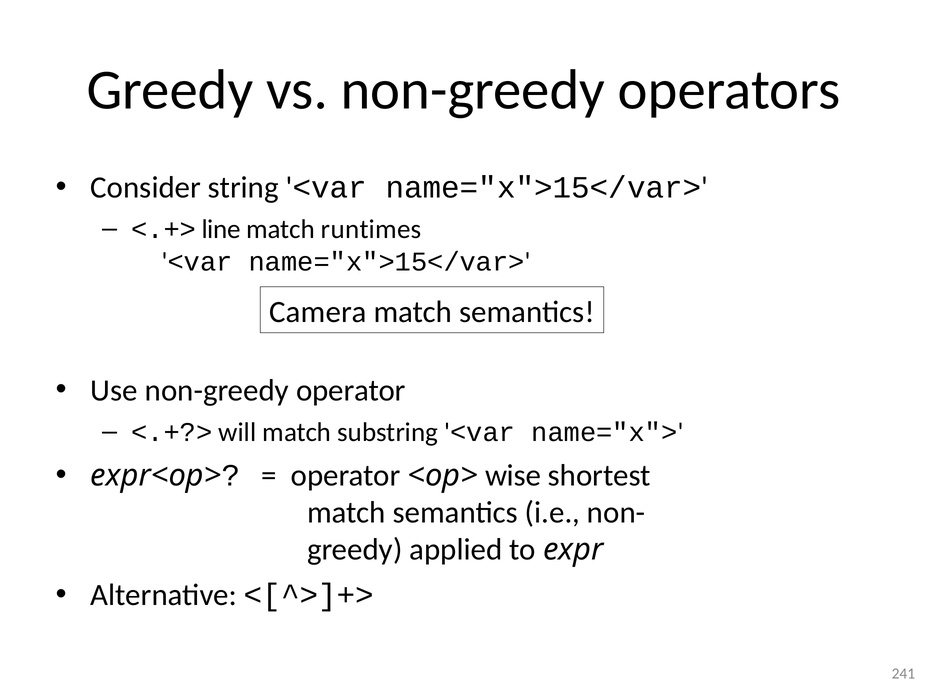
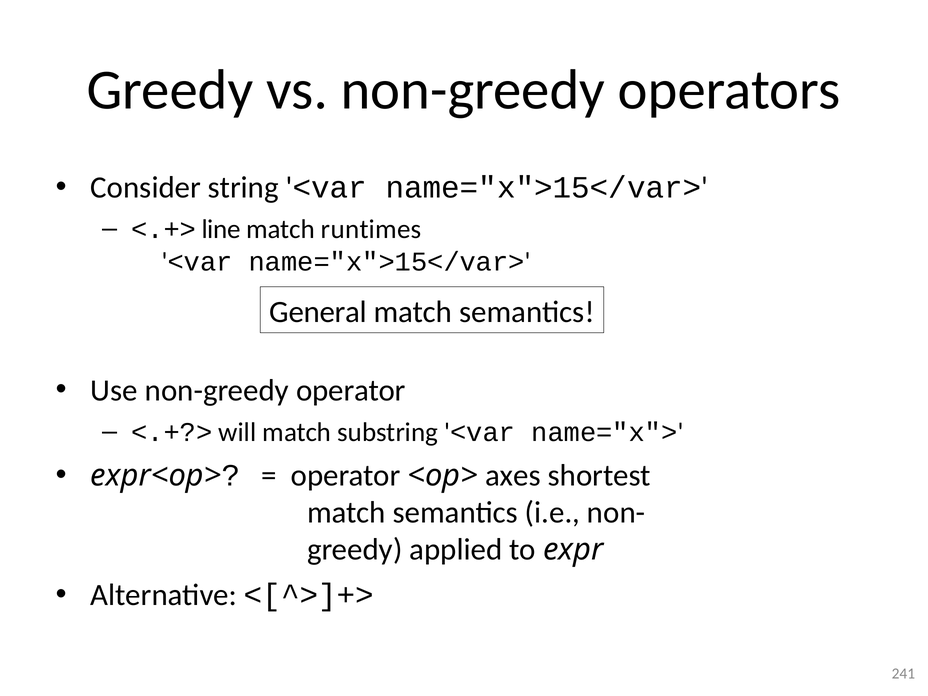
Camera: Camera -> General (318, 312)
wise: wise -> axes (513, 476)
